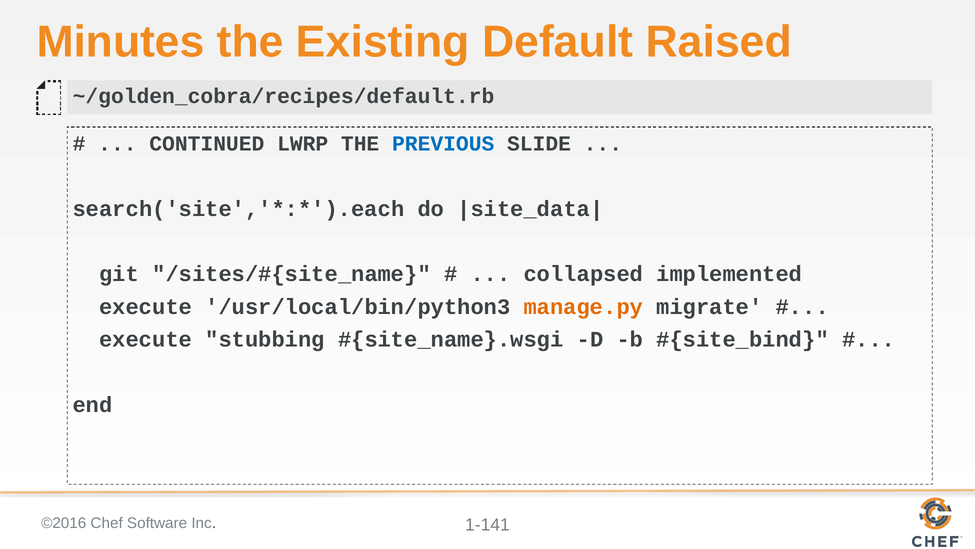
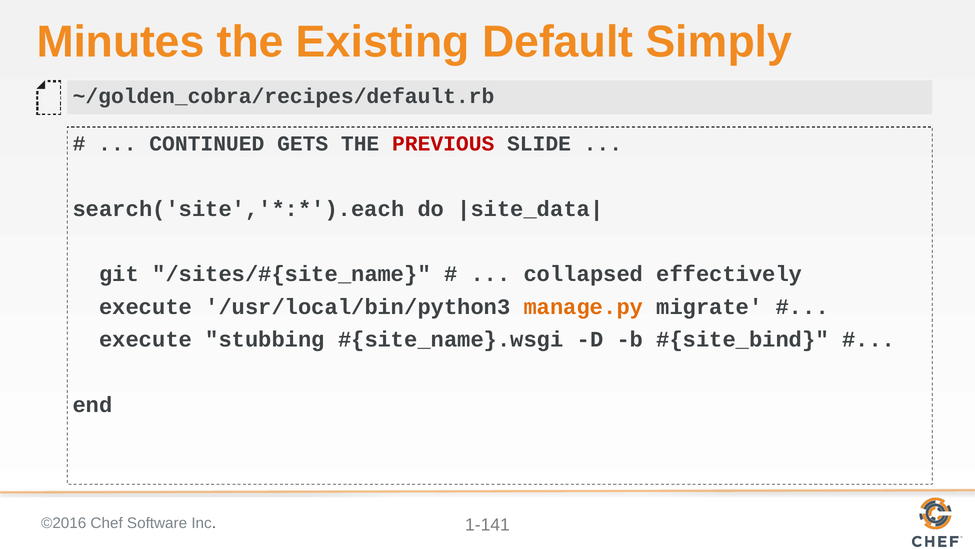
Raised: Raised -> Simply (719, 42)
LWRP: LWRP -> GETS (303, 144)
PREVIOUS colour: blue -> red (443, 144)
implemented: implemented -> effectively (729, 274)
